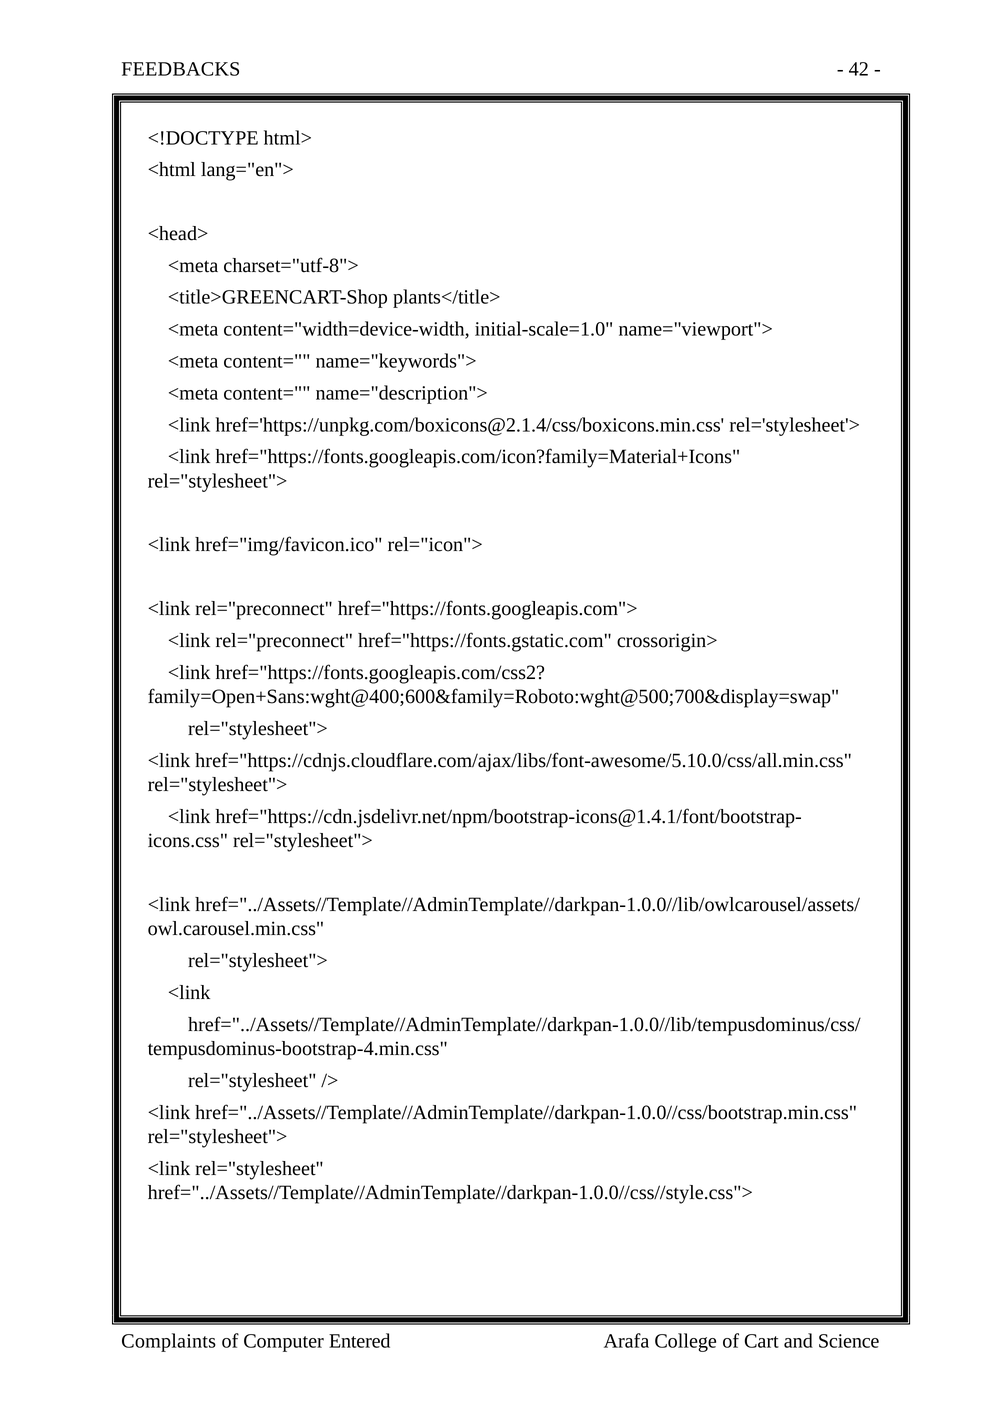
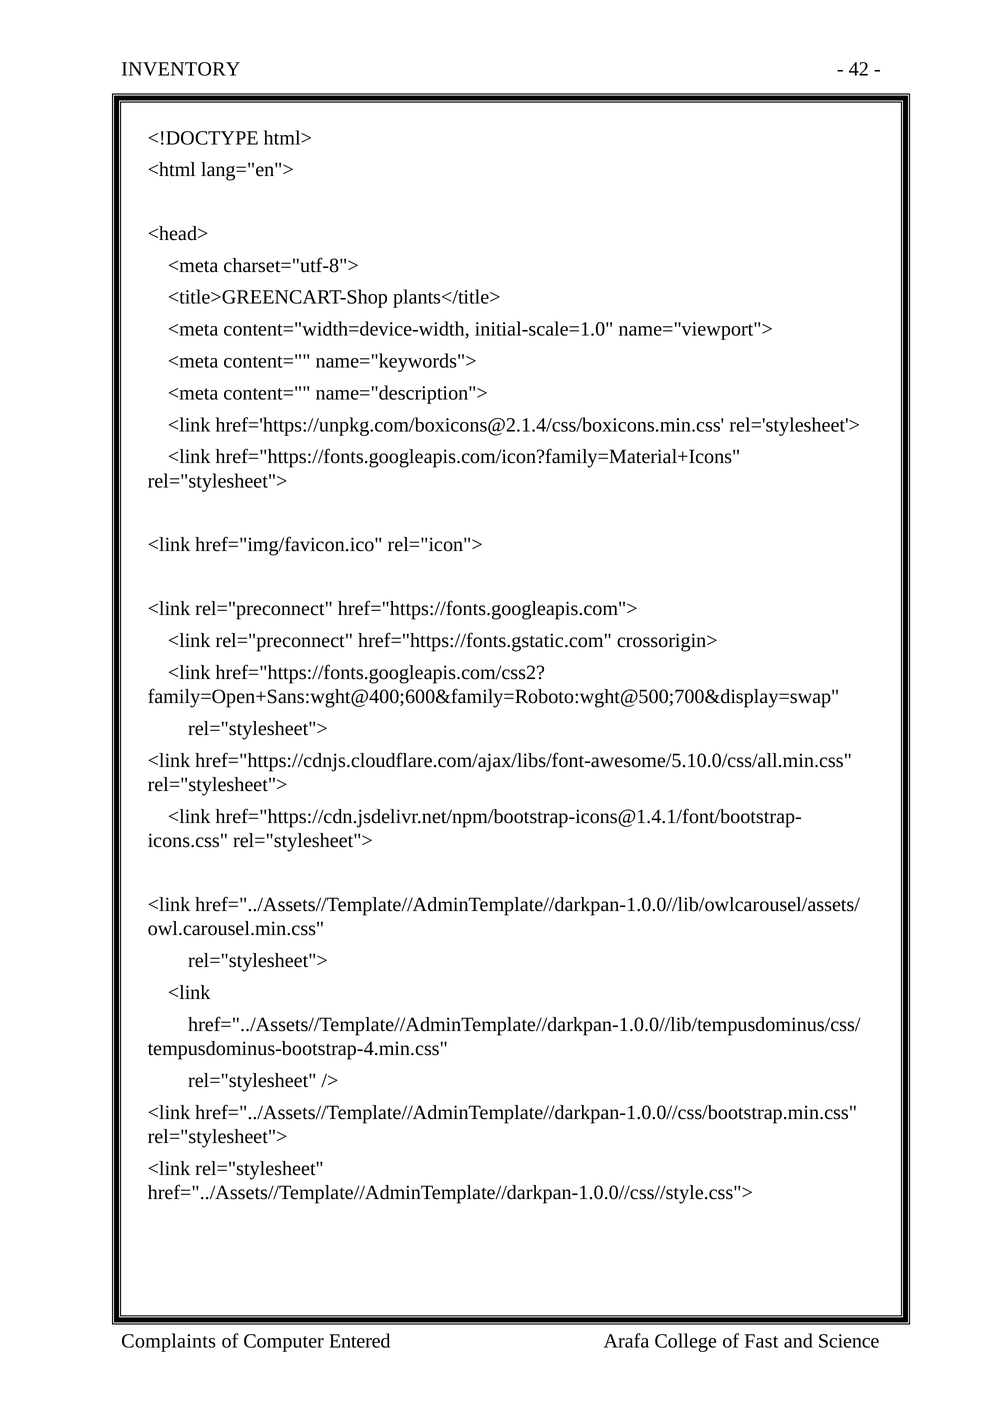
FEEDBACKS: FEEDBACKS -> INVENTORY (181, 69)
Cart: Cart -> Fast (761, 1342)
